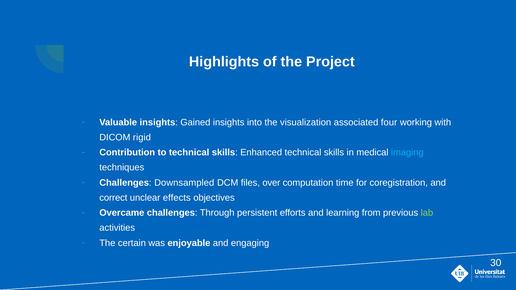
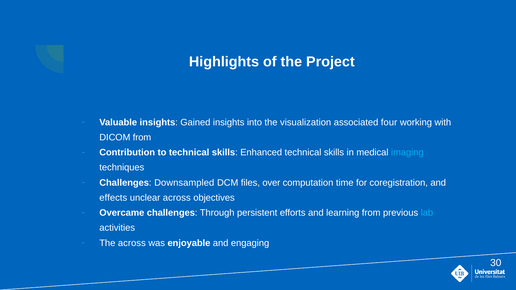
DICOM rigid: rigid -> from (142, 138)
correct: correct -> effects (113, 198)
unclear effects: effects -> across (177, 198)
lab colour: light green -> light blue (427, 213)
The certain: certain -> across (132, 243)
